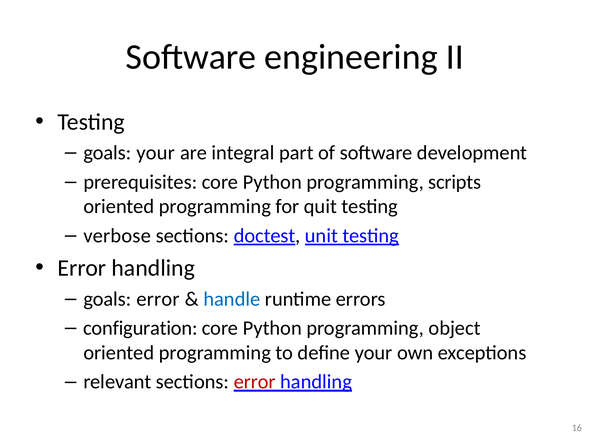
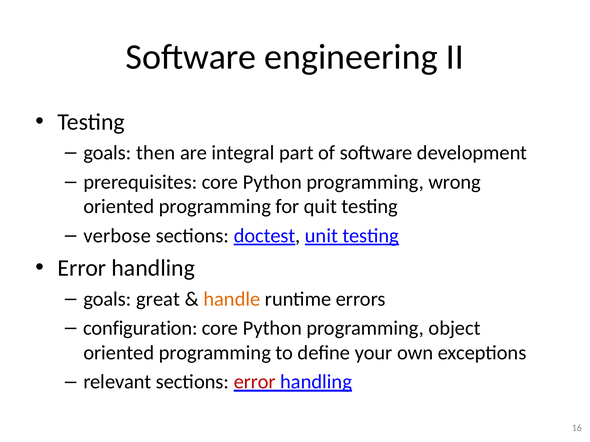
goals your: your -> then (156, 153)
scripts: scripts -> wrong (455, 182)
goals error: error -> great (158, 299)
handle colour: blue -> orange (232, 299)
